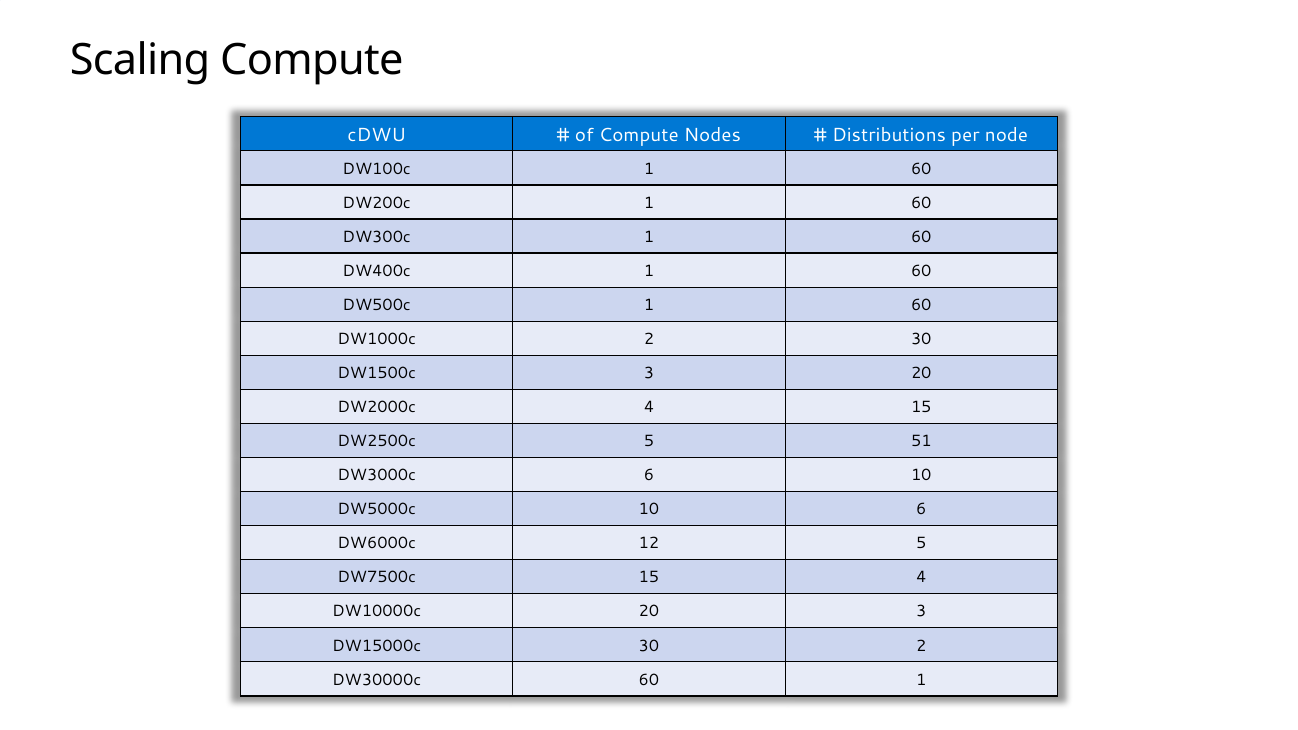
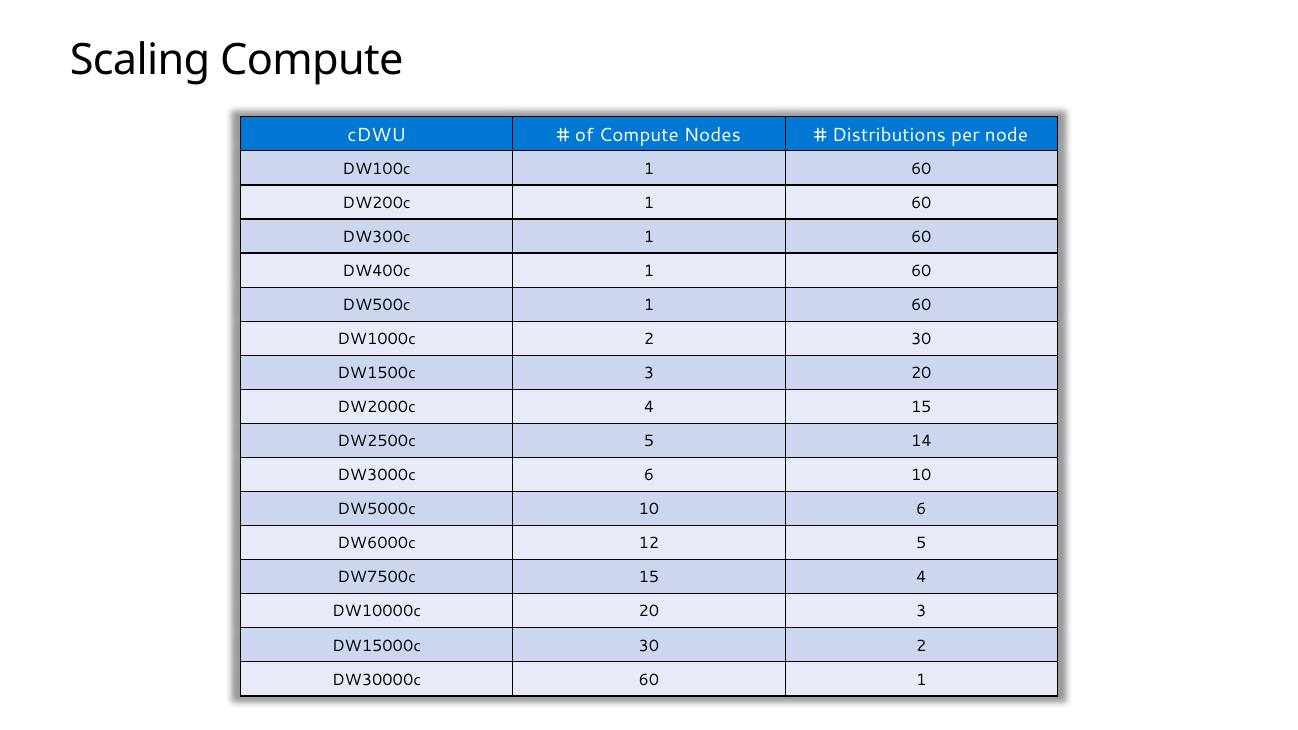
51: 51 -> 14 (921, 441)
